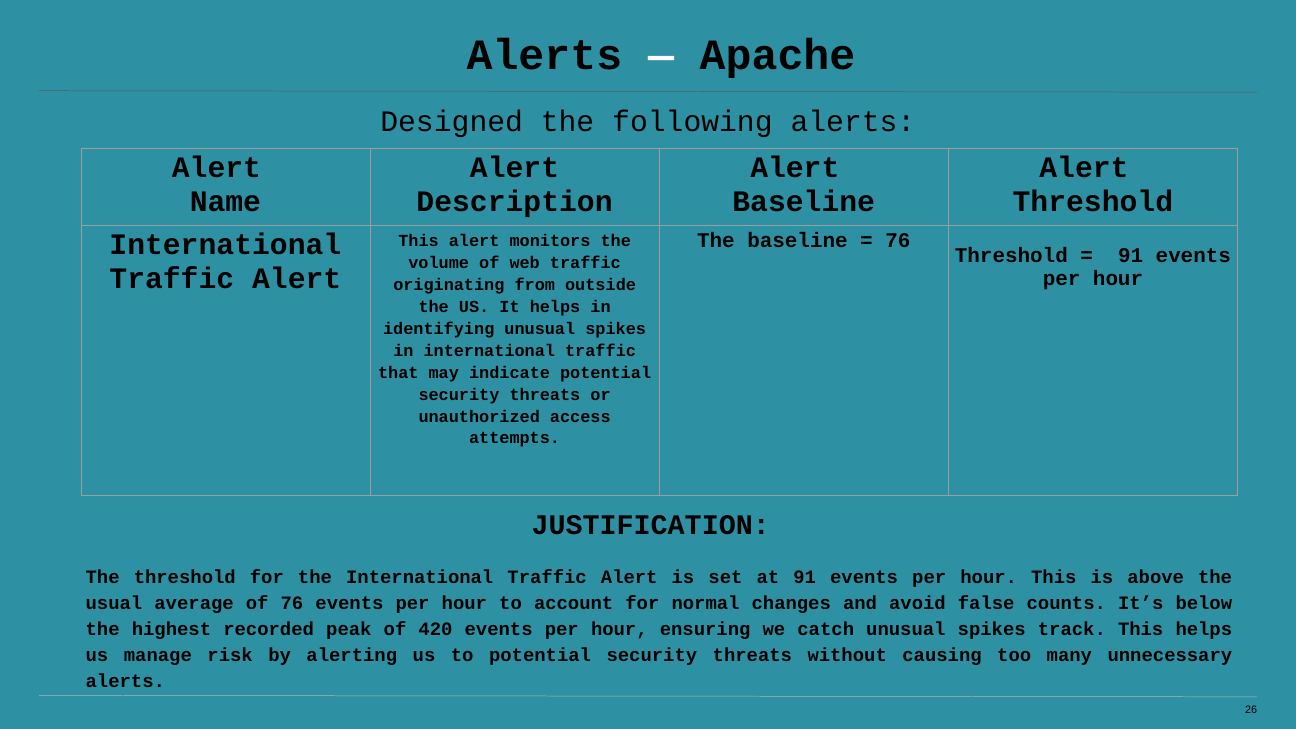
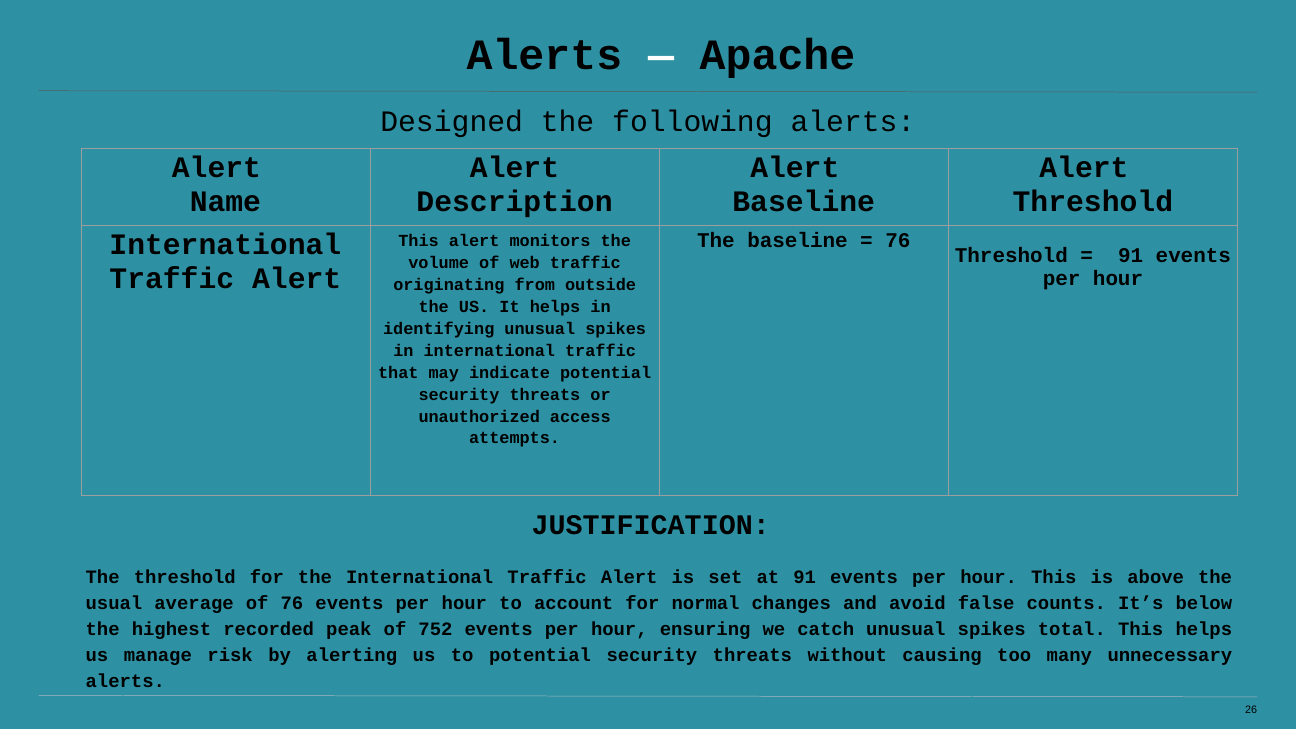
420: 420 -> 752 (435, 630)
track: track -> total (1072, 630)
